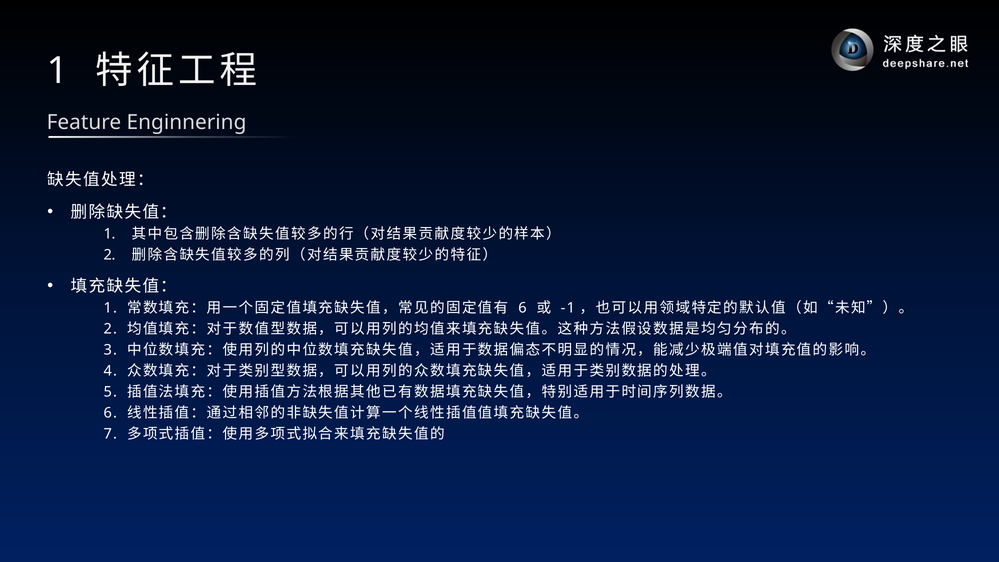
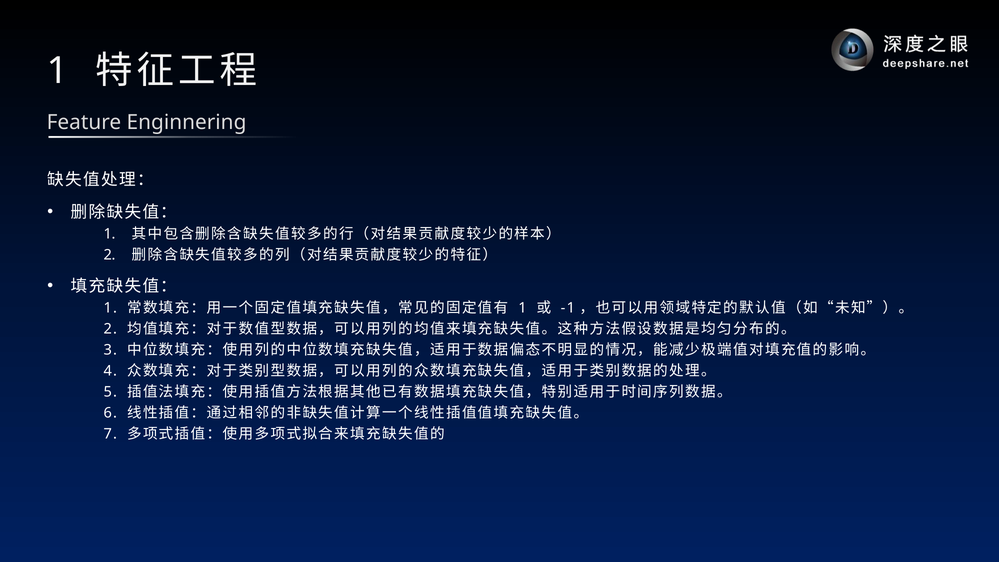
6: 6 -> 1 (523, 308)
